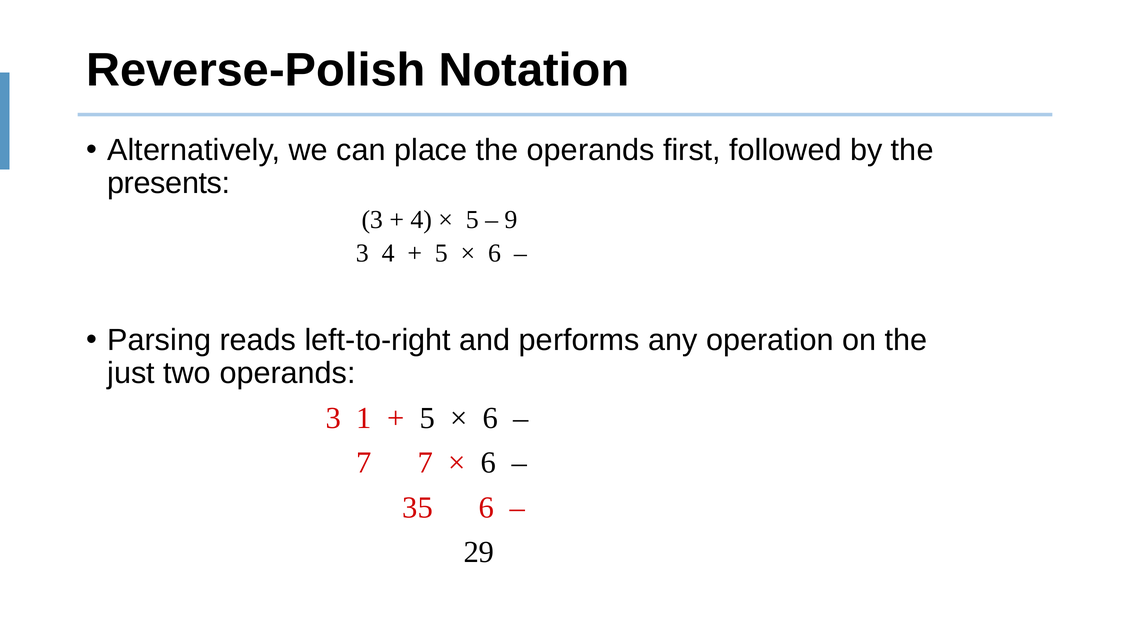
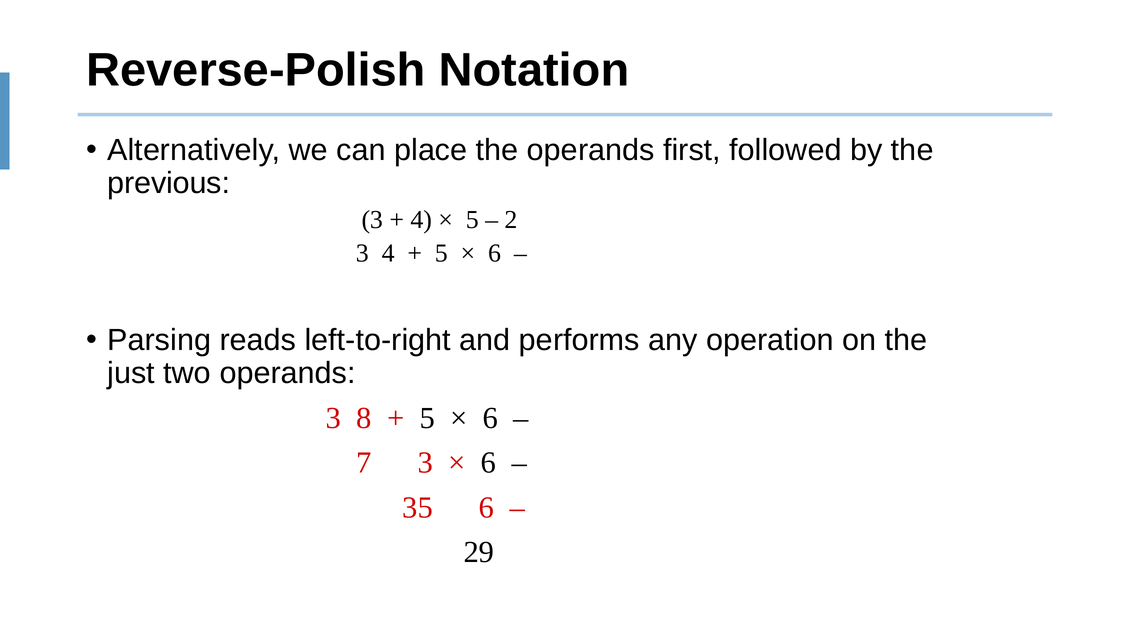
presents: presents -> previous (169, 183)
9: 9 -> 2 (511, 220)
1: 1 -> 8 (364, 418)
7 7: 7 -> 3 (425, 463)
